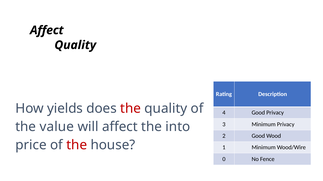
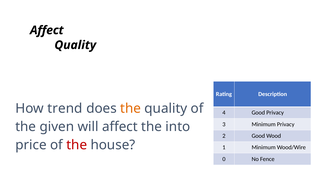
yields: yields -> trend (65, 109)
the colour: red -> orange (131, 109)
value: value -> given (57, 127)
